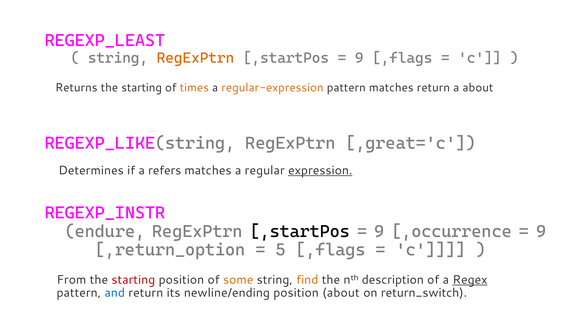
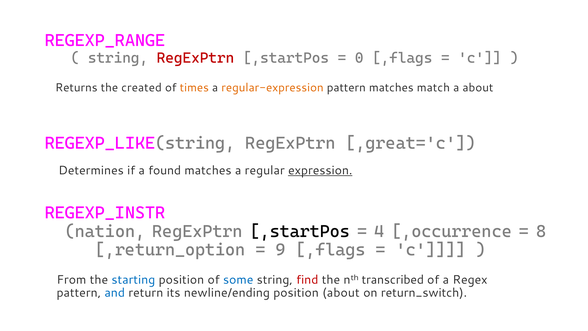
REGEXP_LEAST: REGEXP_LEAST -> REGEXP_RANGE (105, 41)
RegExPtrn colour: orange -> red (195, 58)
9: 9 -> 0 (359, 58)
Returns the starting: starting -> created (142, 88)
matches return: return -> match (433, 88)
refers: refers -> found (165, 170)
endure: endure -> nation (105, 231)
9: 9 -> 4 (379, 231)
9: 9 -> 8 (541, 231)
5: 5 -> 9 (280, 250)
starting colour: red -> blue (133, 279)
some colour: orange -> blue (238, 279)
find colour: orange -> red (307, 279)
description: description -> transcribed (393, 279)
Regex underline: present -> none (470, 279)
